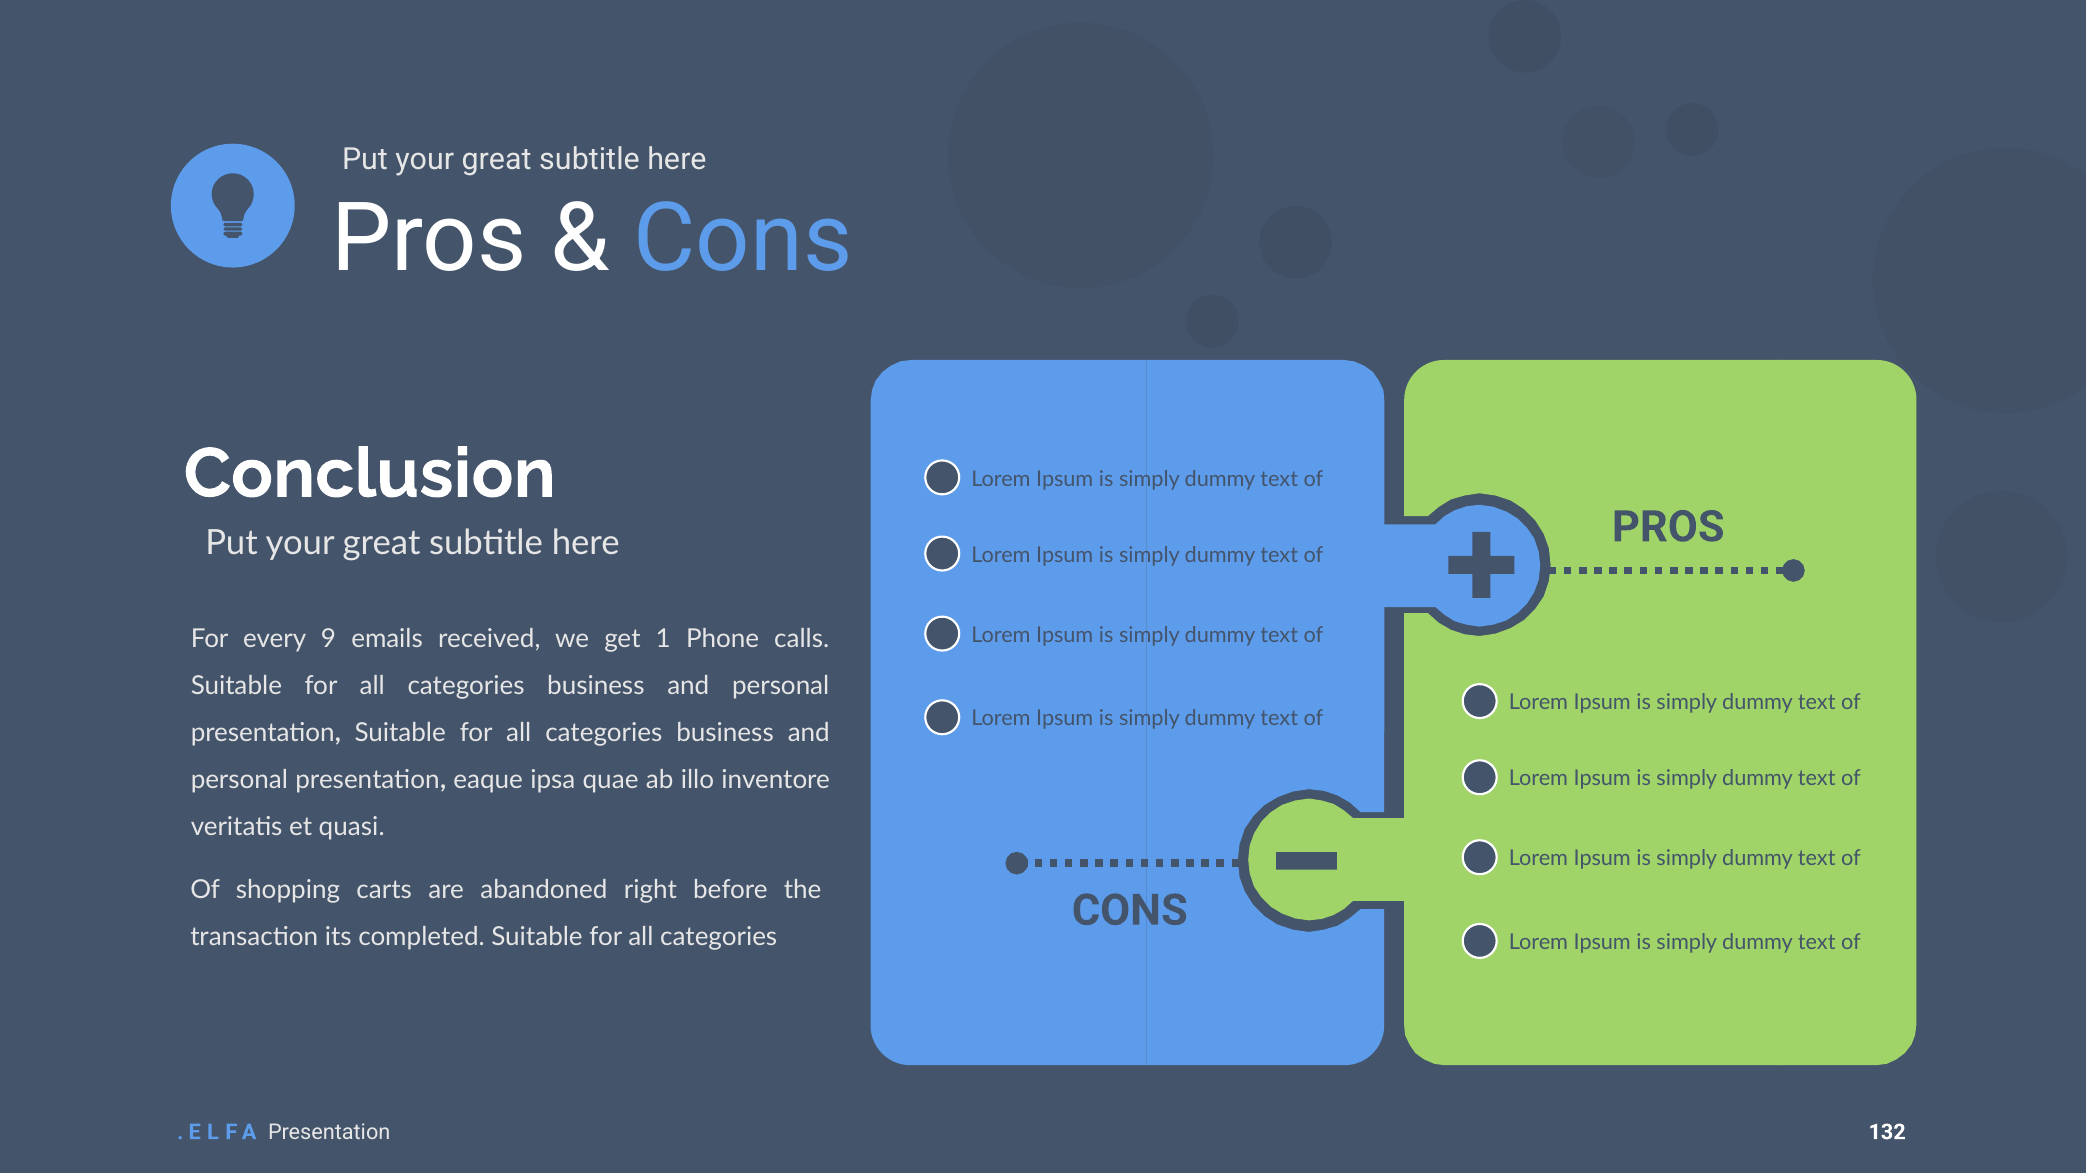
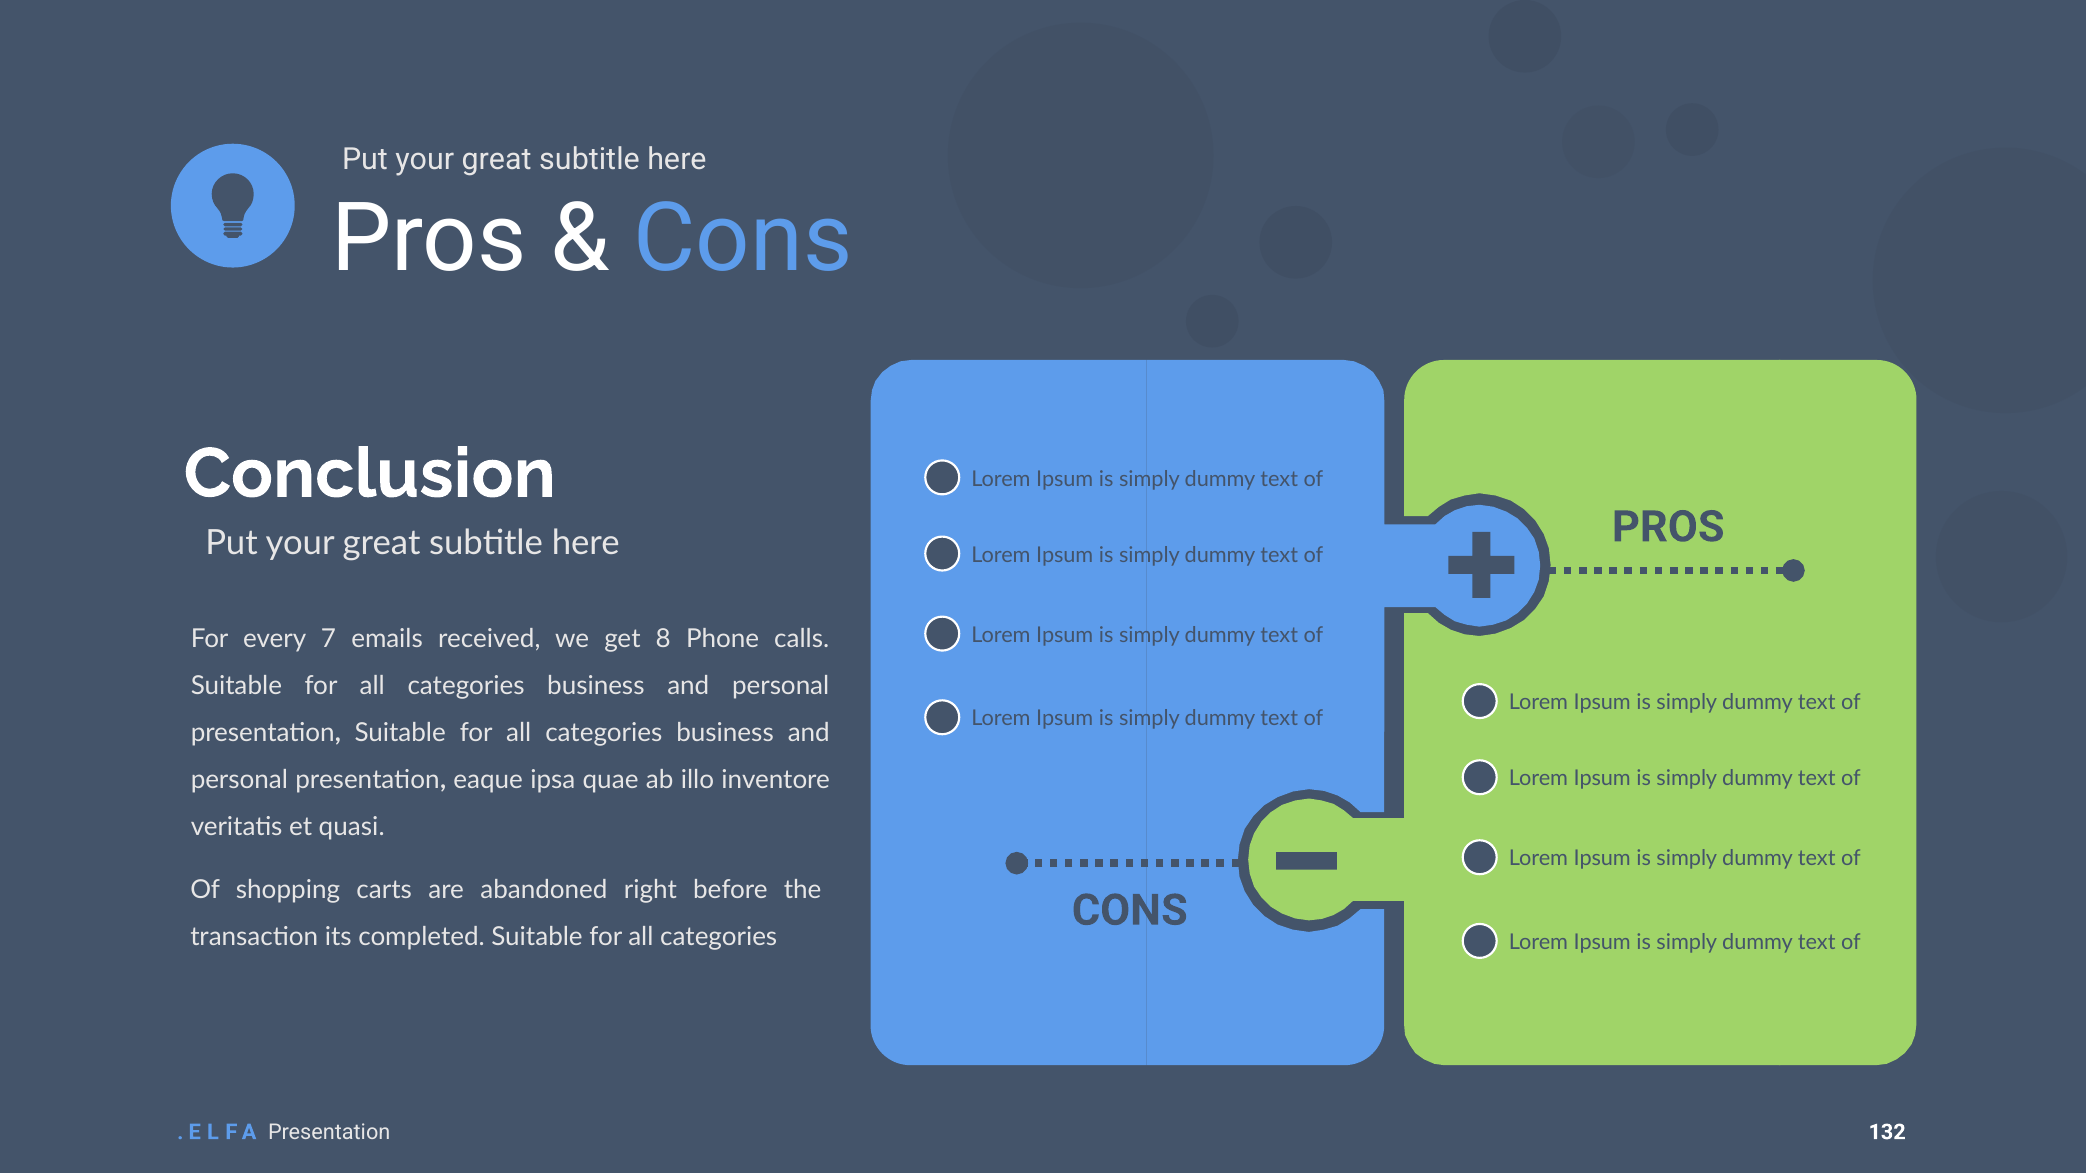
9: 9 -> 7 (328, 639)
1: 1 -> 8 (663, 639)
